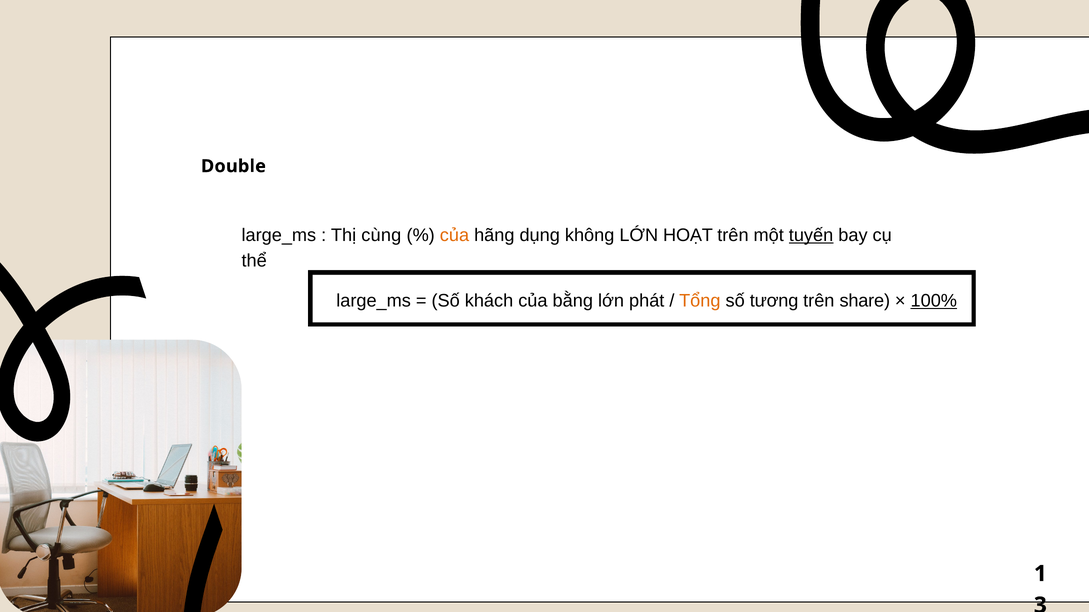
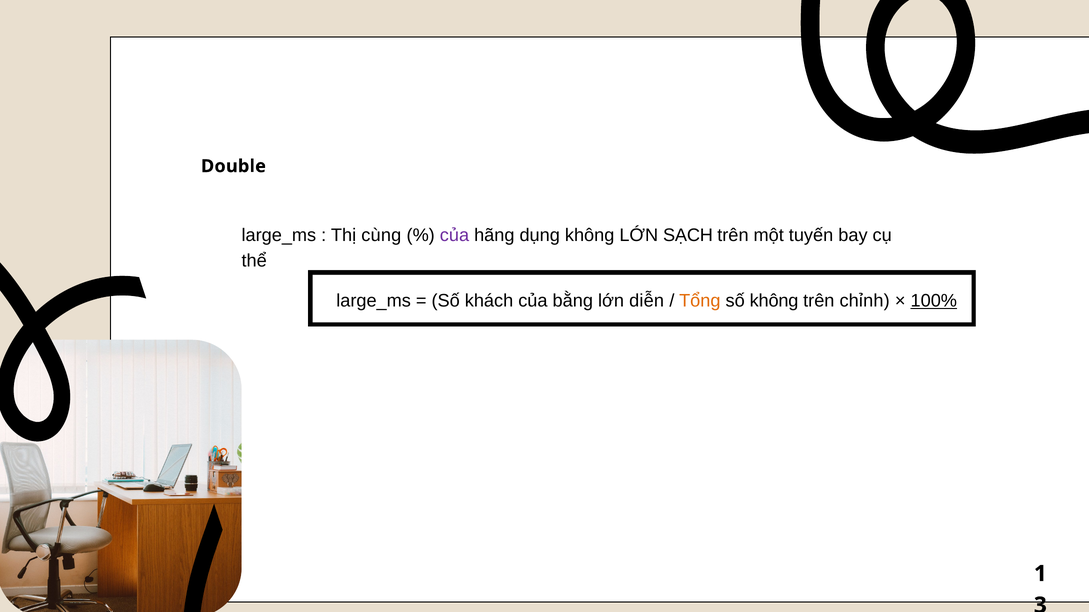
của colour: orange -> purple (454, 235)
HOẠT: HOẠT -> SẠCH (688, 235)
tuyến underline: present -> none (811, 235)
phát: phát -> diễn (647, 301)
số tương: tương -> không (774, 301)
share: share -> chỉnh (865, 301)
